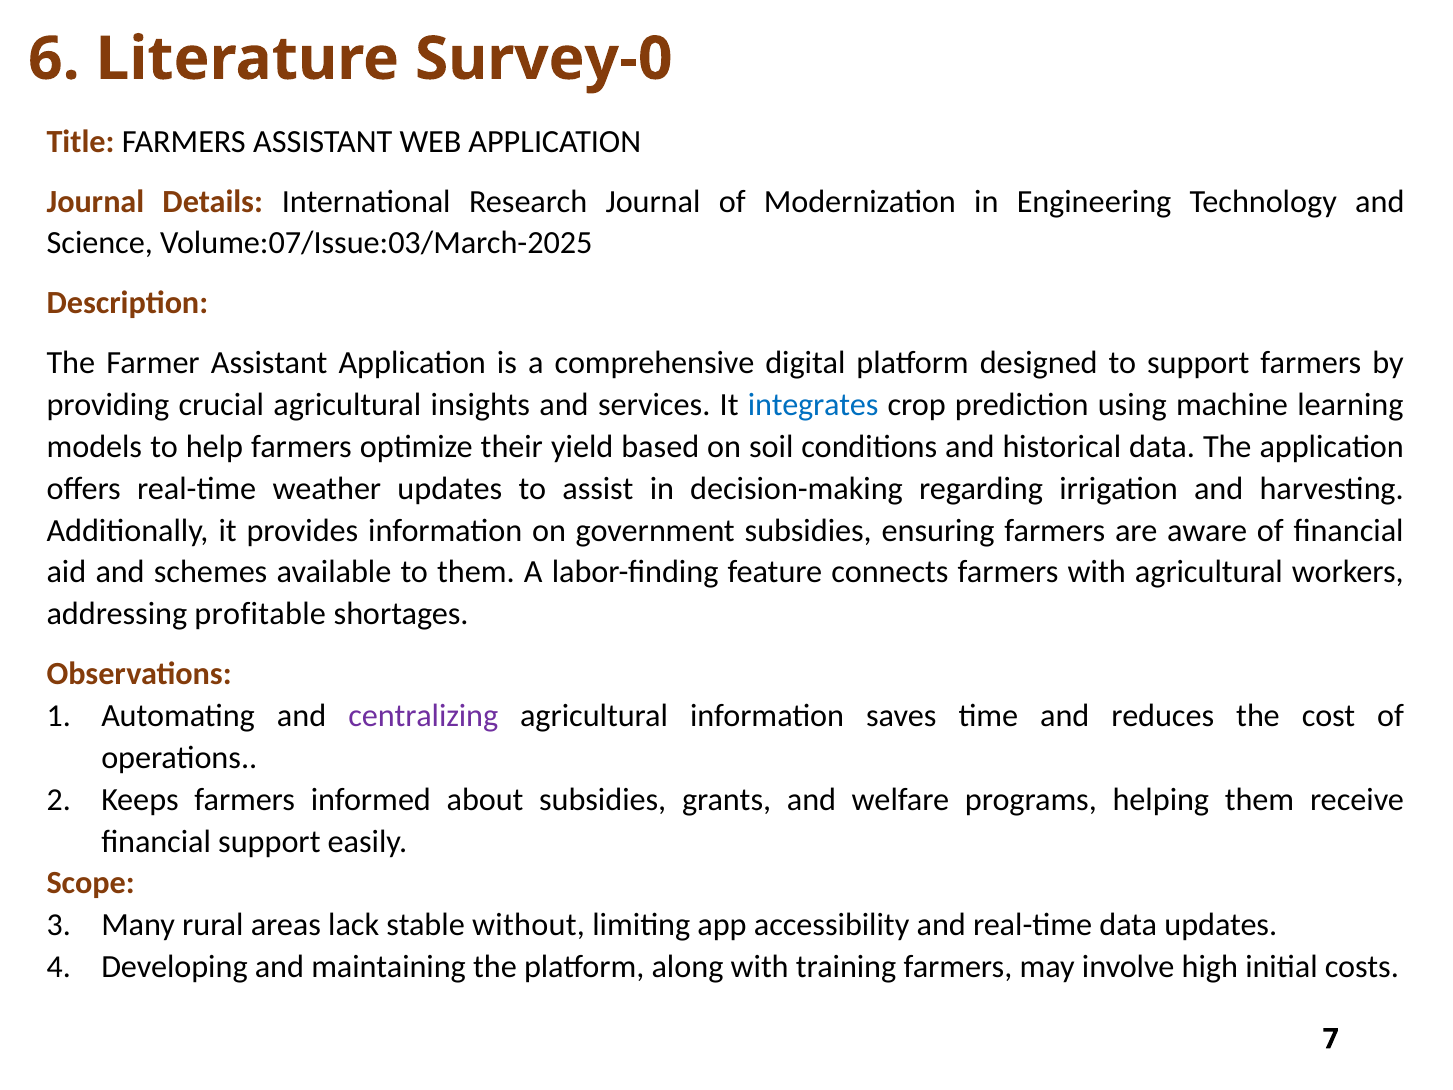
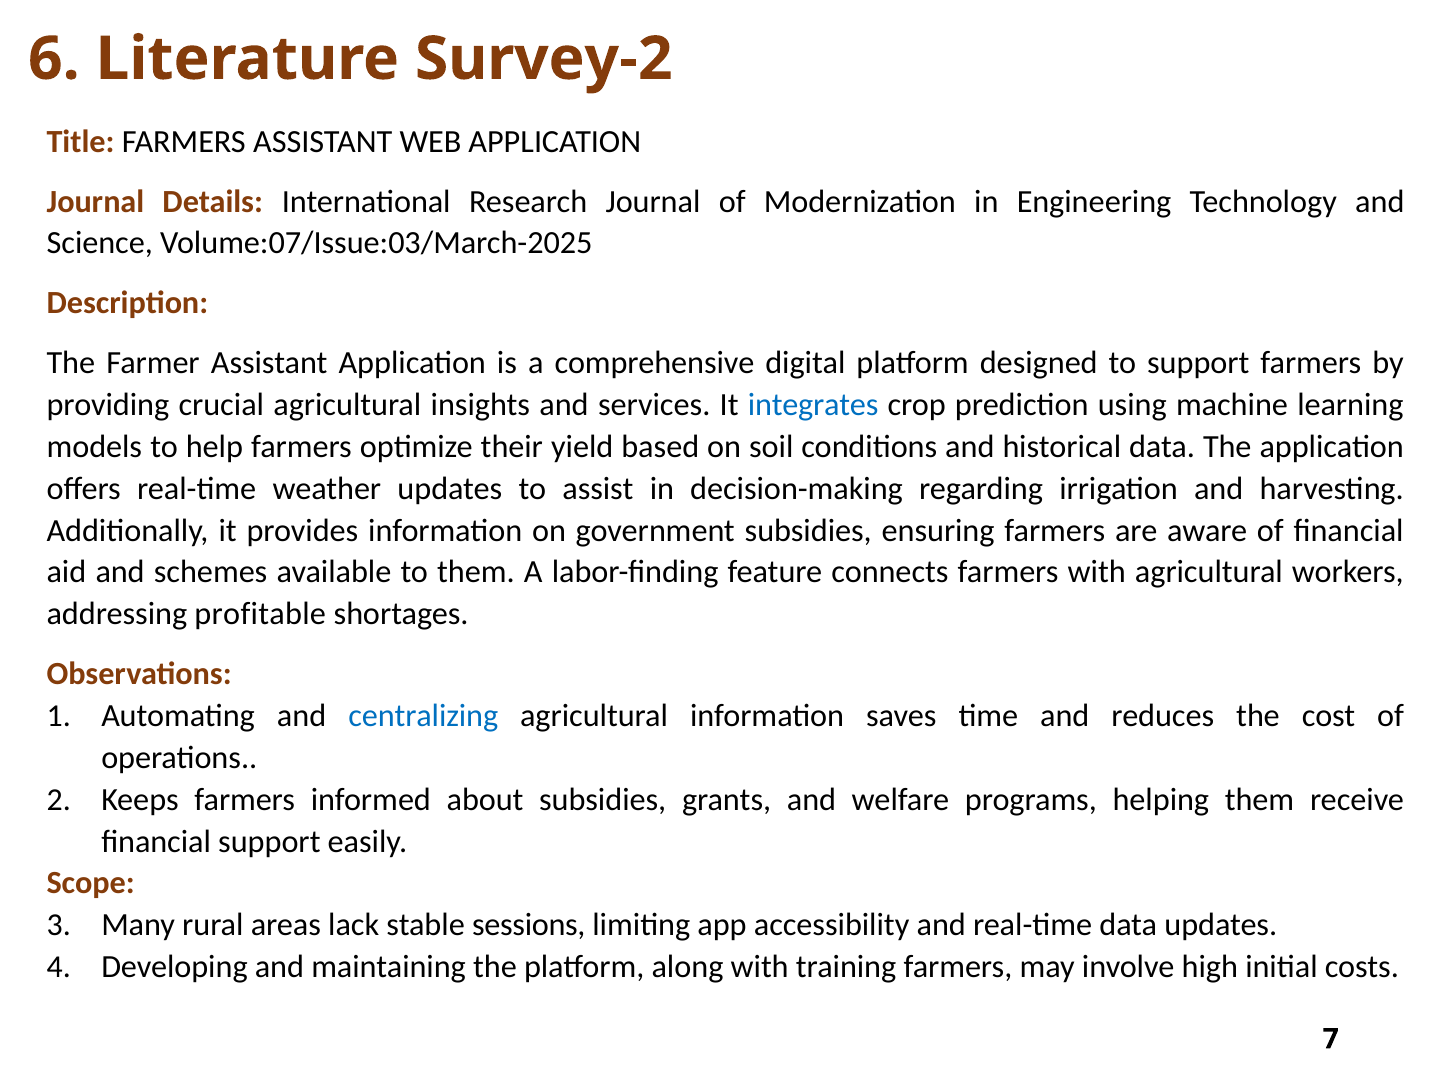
Survey-0: Survey-0 -> Survey-2 (544, 59)
centralizing colour: purple -> blue (423, 716)
without: without -> sessions (529, 925)
